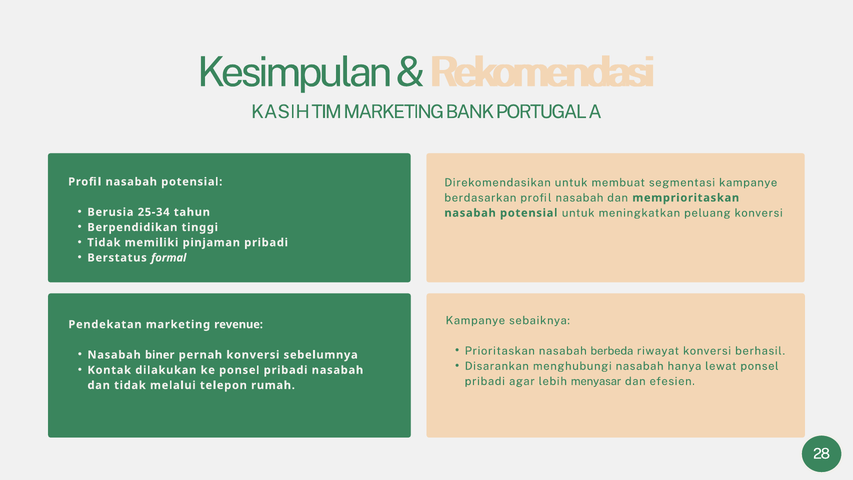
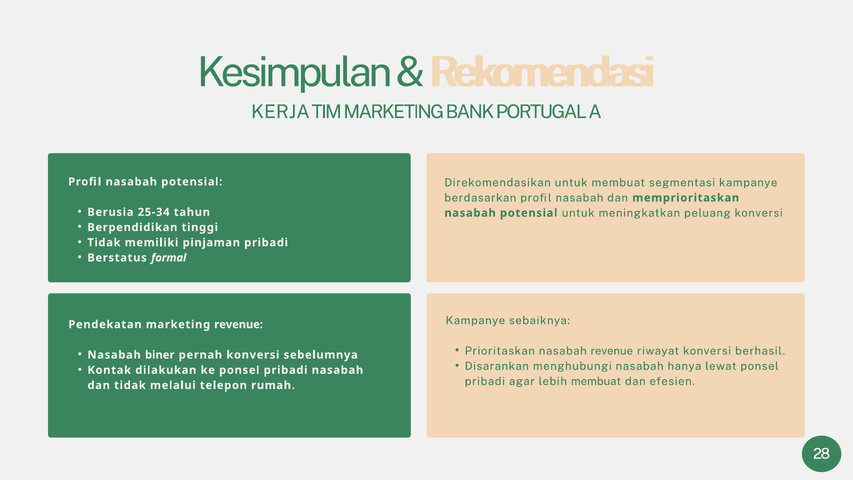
KASIH: KASIH -> KERJA (280, 112)
nasabah berbeda: berbeda -> revenue (612, 351)
lebih menyasar: menyasar -> membuat (596, 381)
